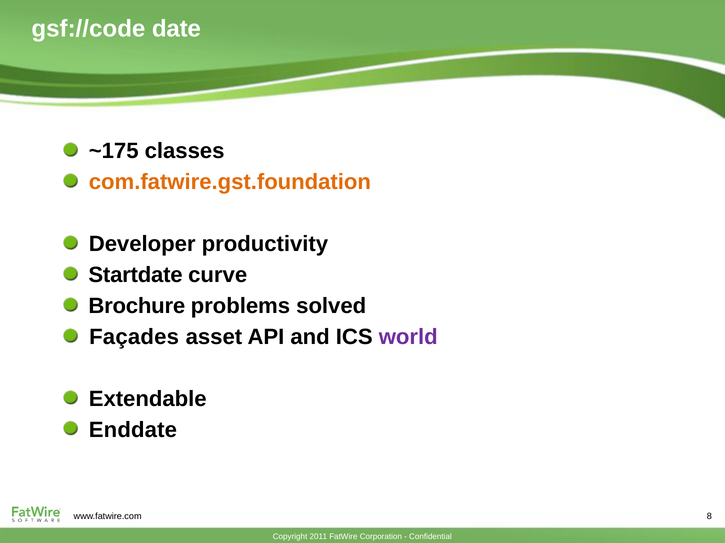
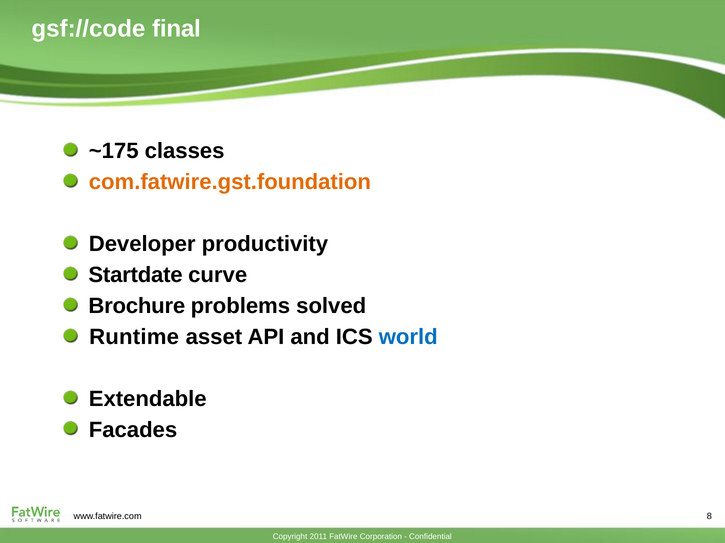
date: date -> final (176, 29)
Façades: Façades -> Runtime (134, 337)
world colour: purple -> blue (408, 337)
Enddate: Enddate -> Facades (133, 430)
